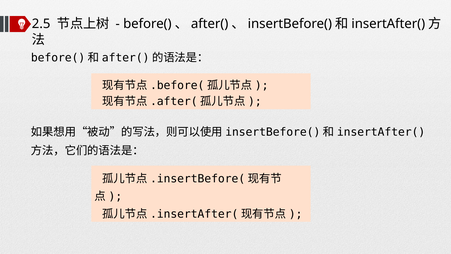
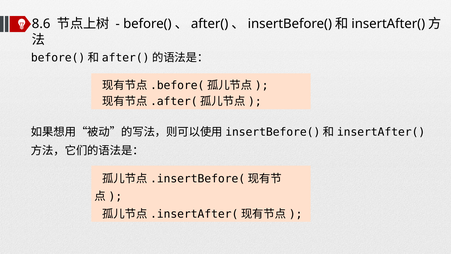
2.5: 2.5 -> 8.6 (41, 24)
